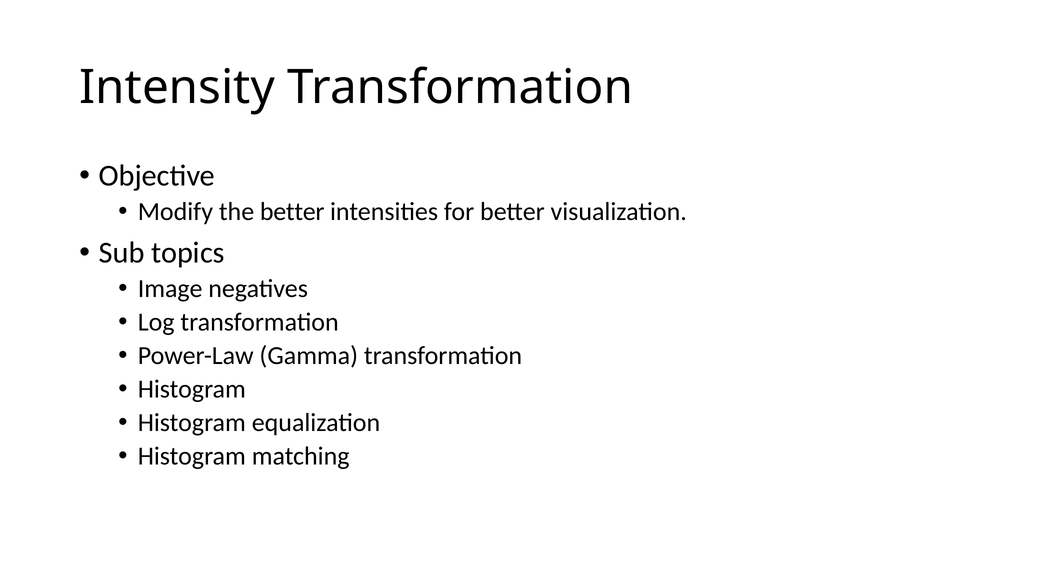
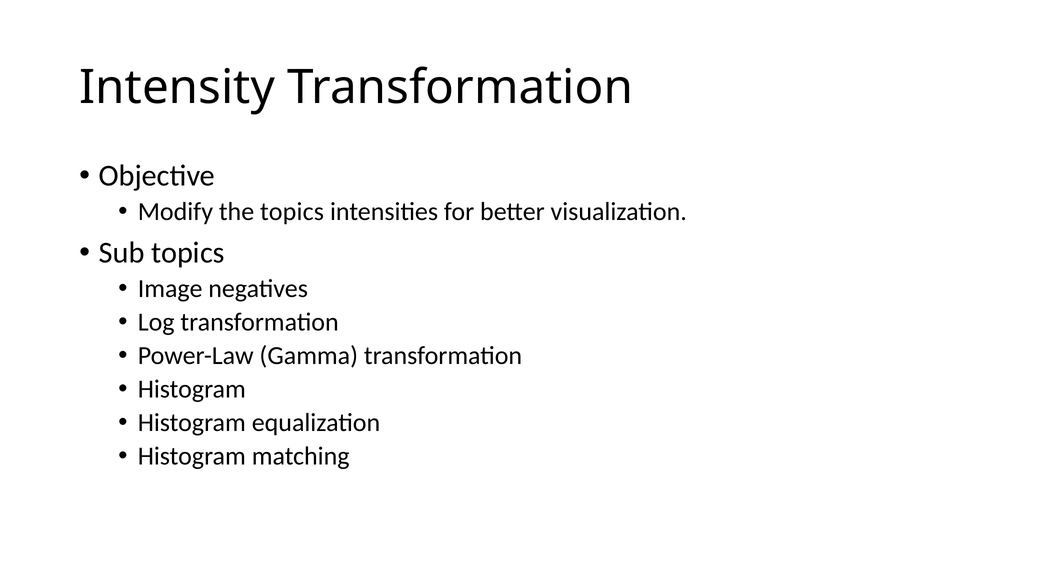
the better: better -> topics (292, 212)
